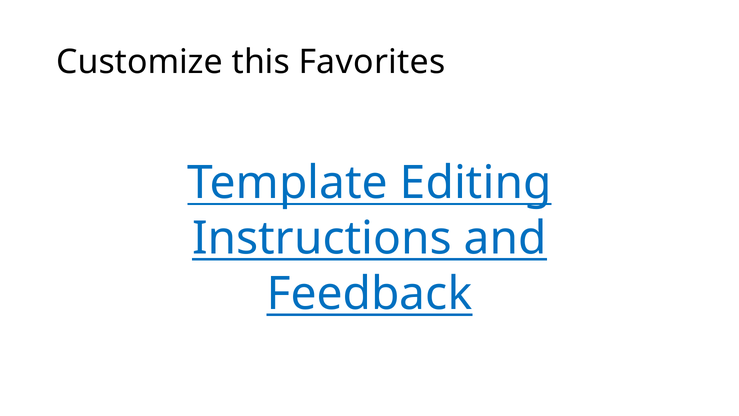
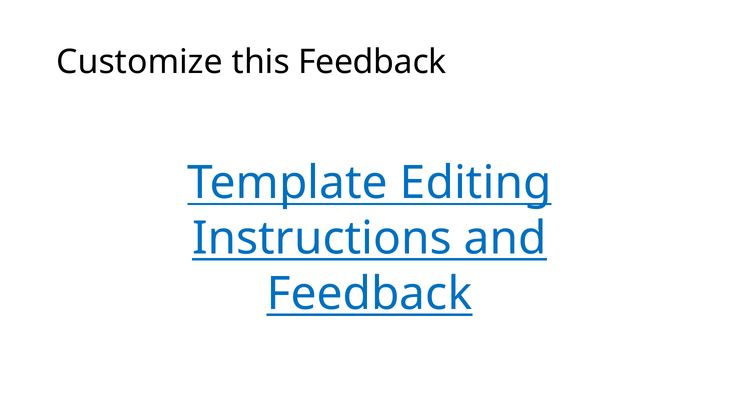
this Favorites: Favorites -> Feedback (372, 62)
